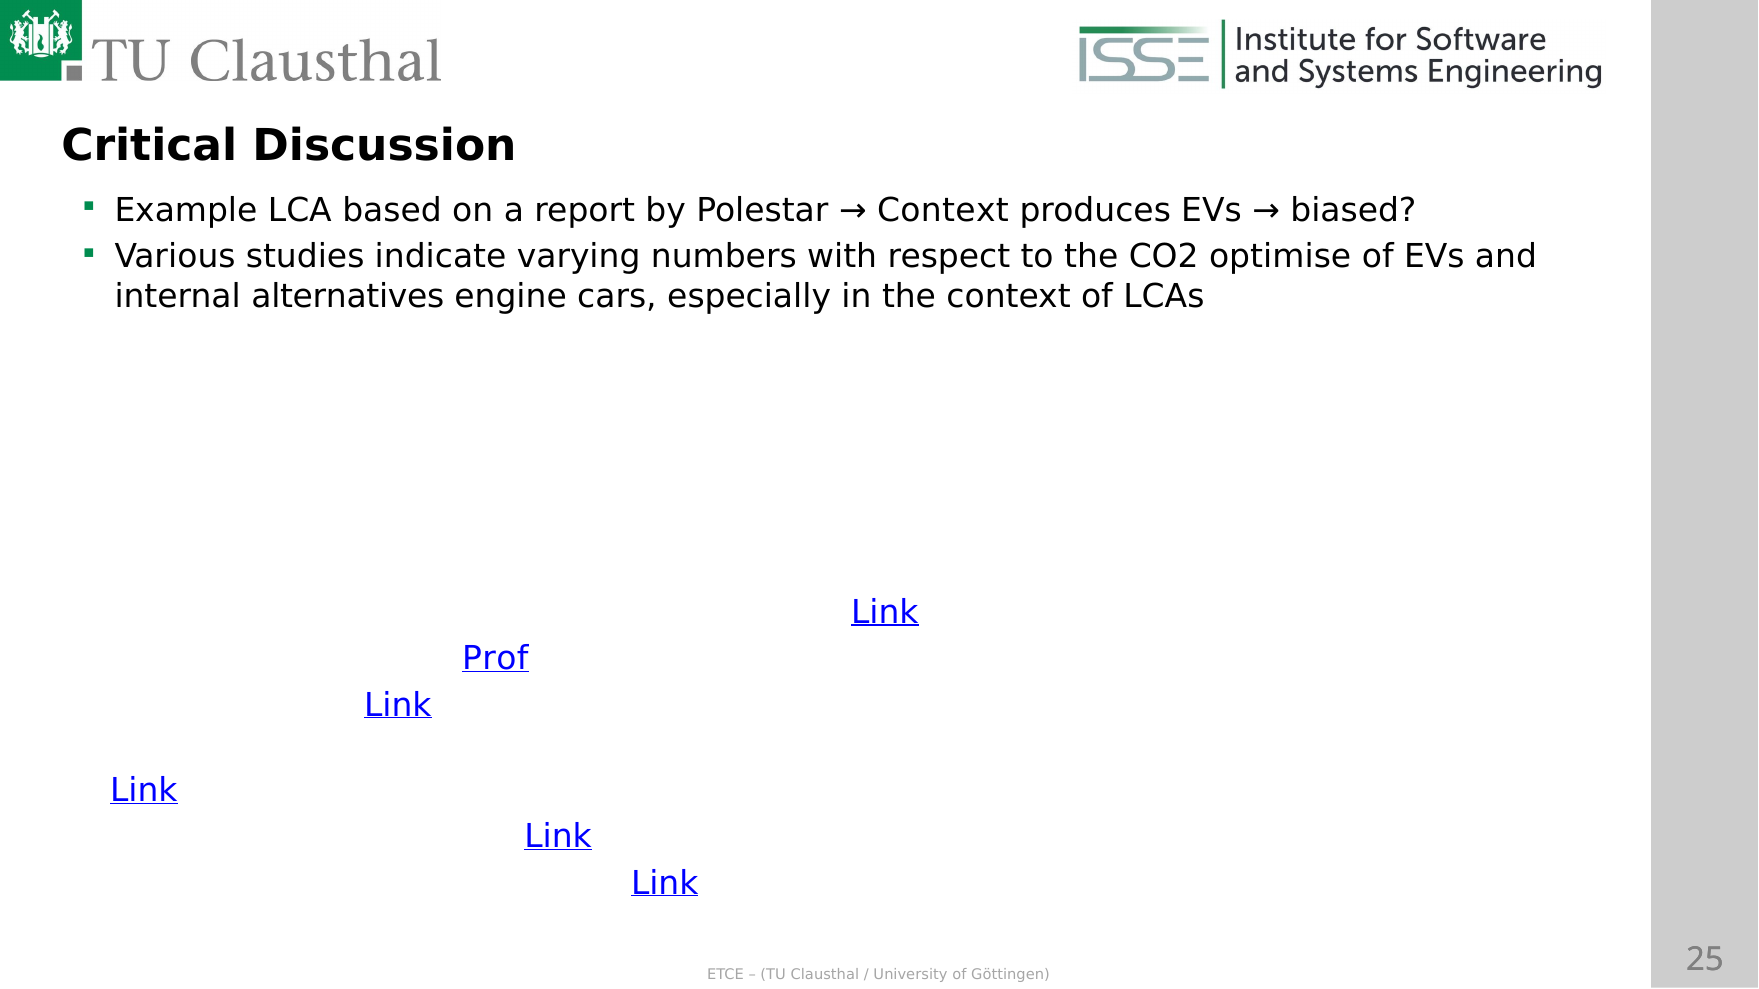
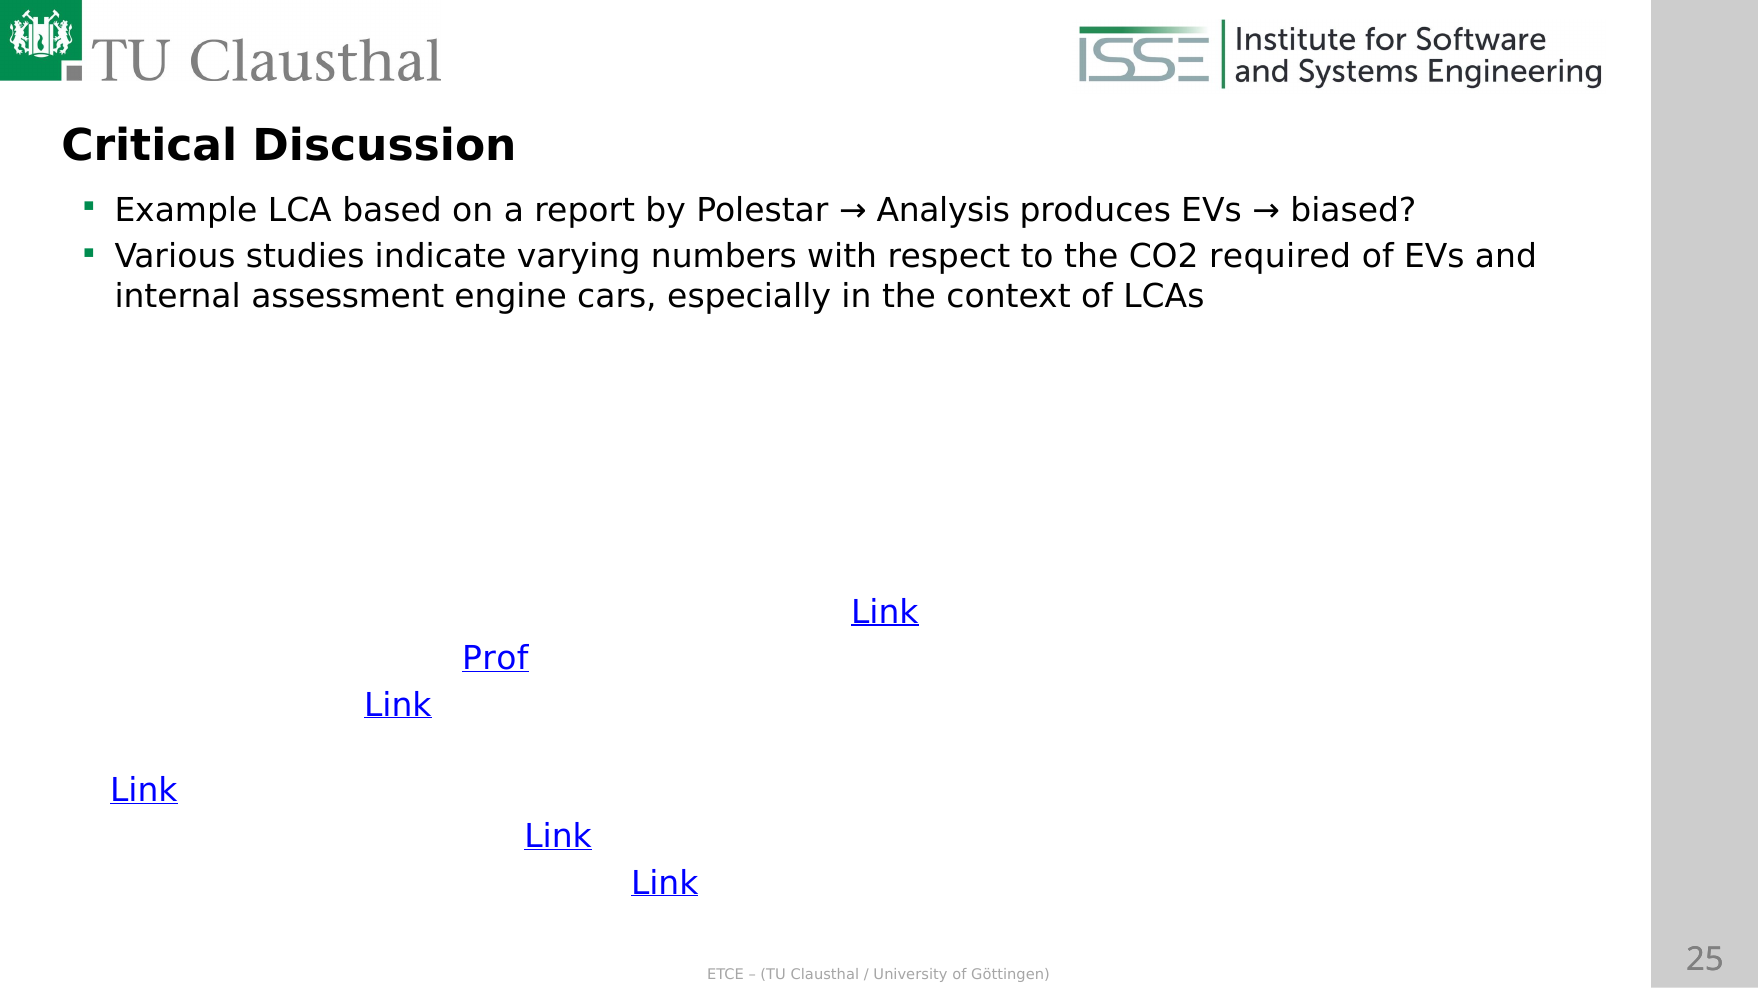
Context: Context -> Analysis (943, 211)
optimise: optimise -> required (1280, 257)
alternatives: alternatives -> assessment (348, 297)
